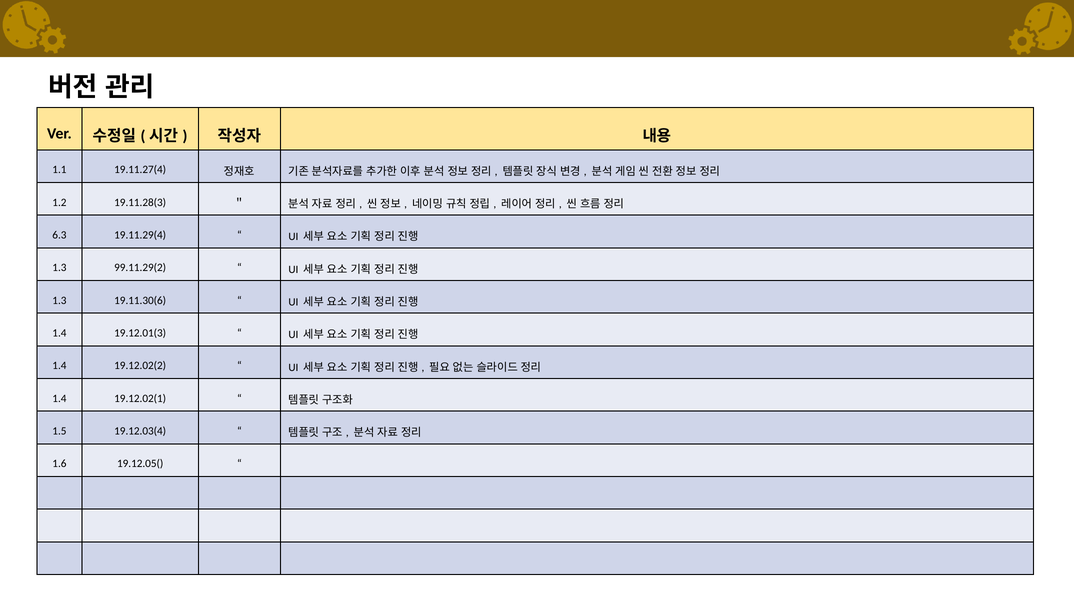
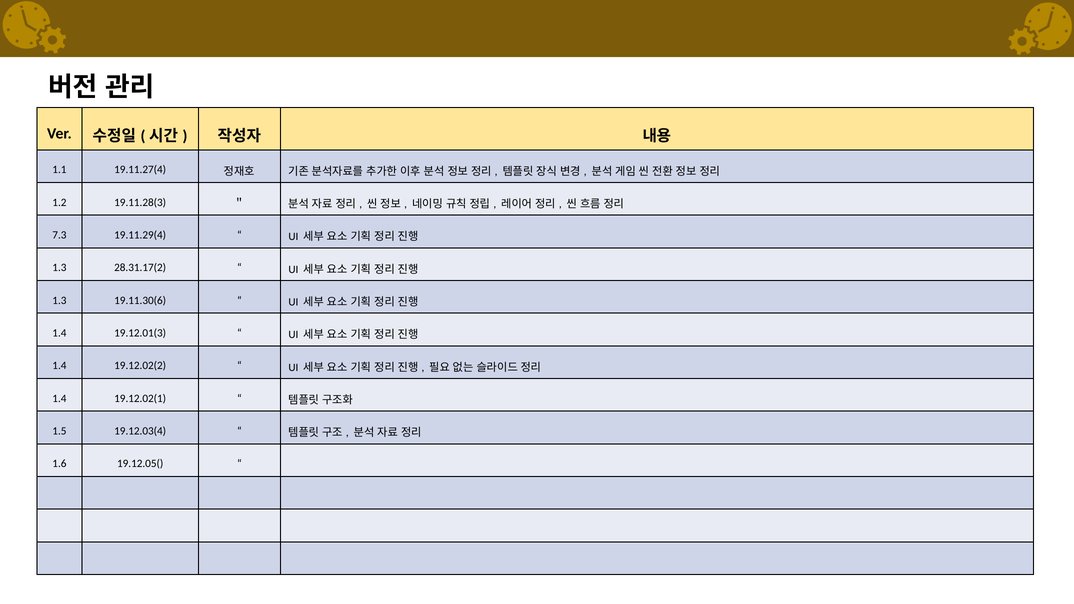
6.3: 6.3 -> 7.3 (59, 235)
99.11.29(2: 99.11.29(2 -> 28.31.17(2 (140, 268)
